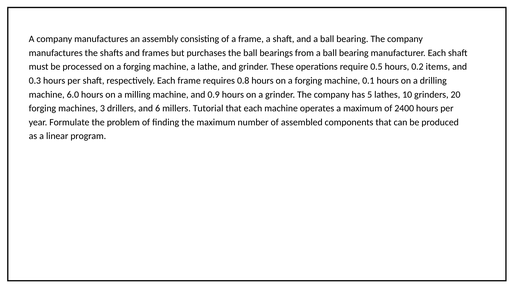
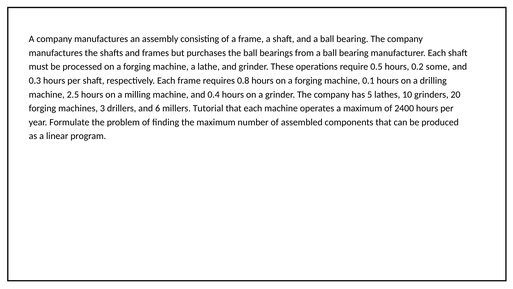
items: items -> some (438, 67)
6.0: 6.0 -> 2.5 (73, 94)
0.9: 0.9 -> 0.4 (214, 94)
